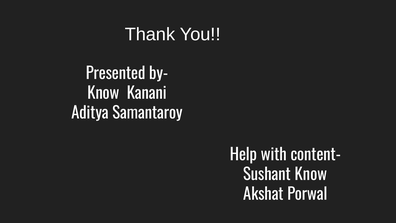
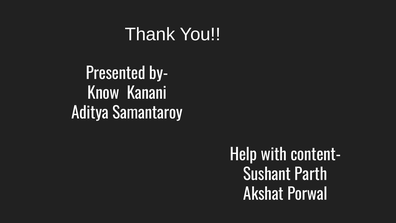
Sushant Know: Know -> Parth (311, 175)
